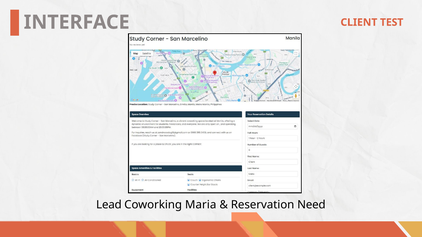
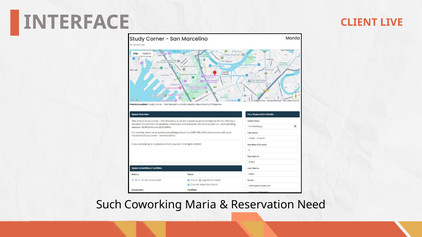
TEST: TEST -> LIVE (392, 22)
Lead: Lead -> Such (109, 205)
